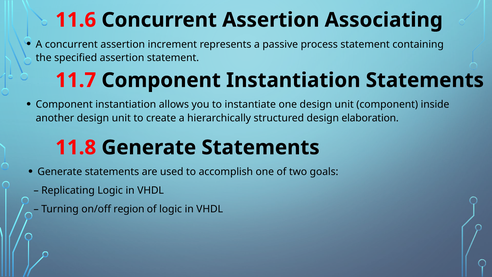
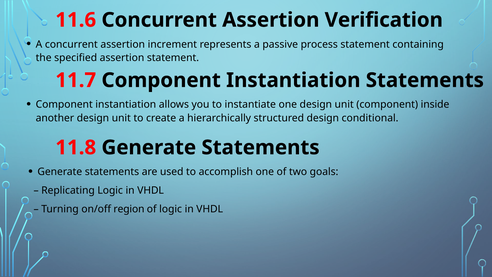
Associating: Associating -> Verification (384, 20)
elaboration: elaboration -> conditional (370, 118)
